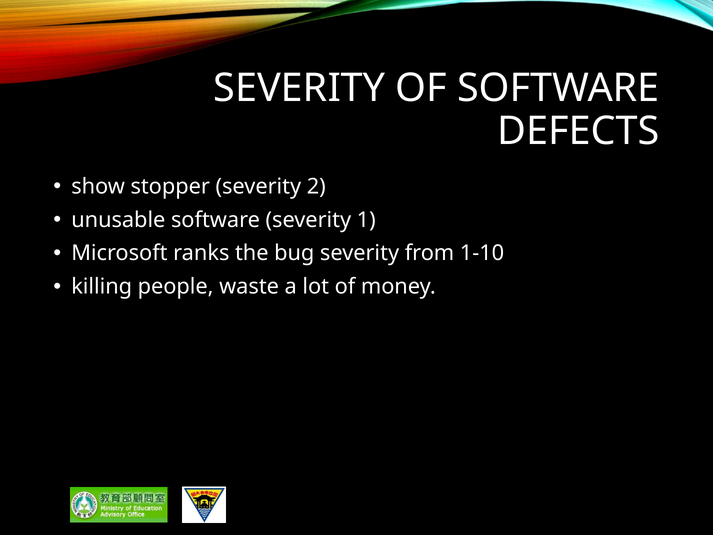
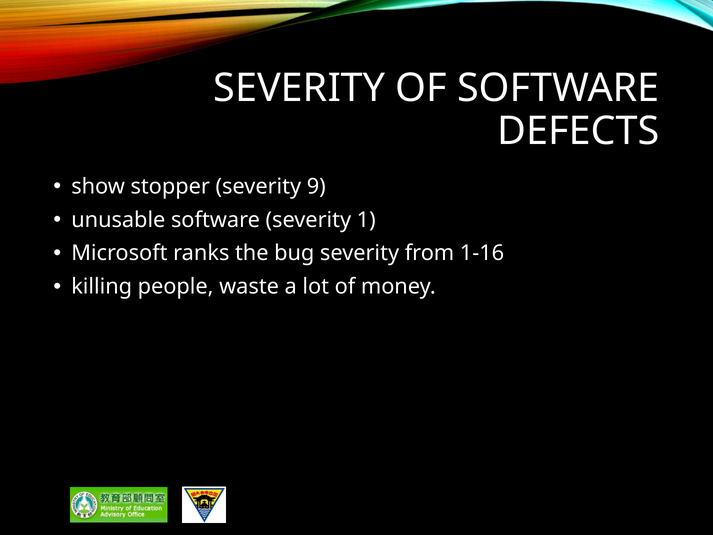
2: 2 -> 9 (316, 186)
1-10: 1-10 -> 1-16 (482, 253)
